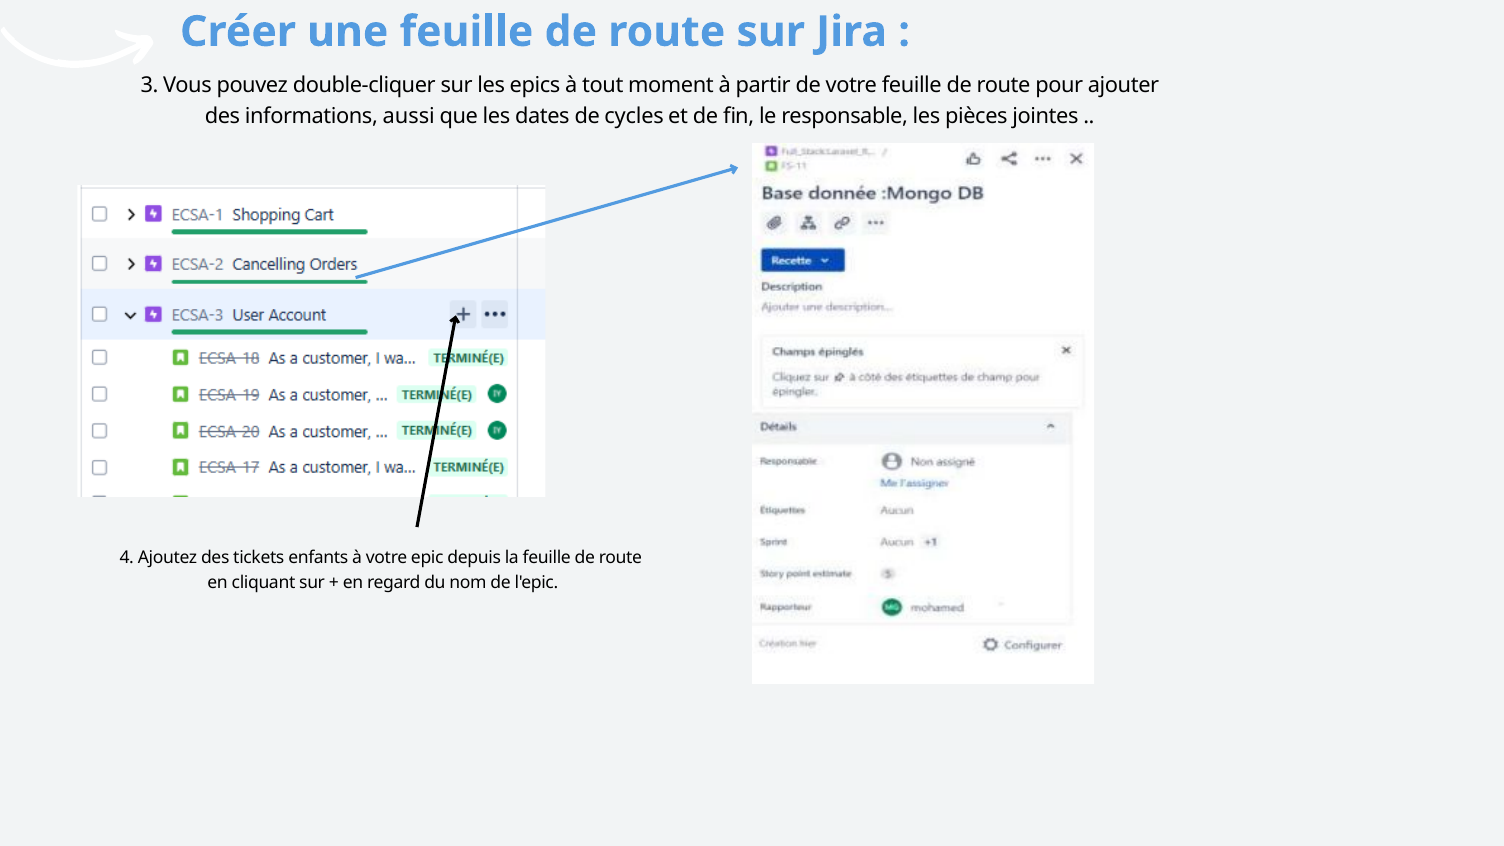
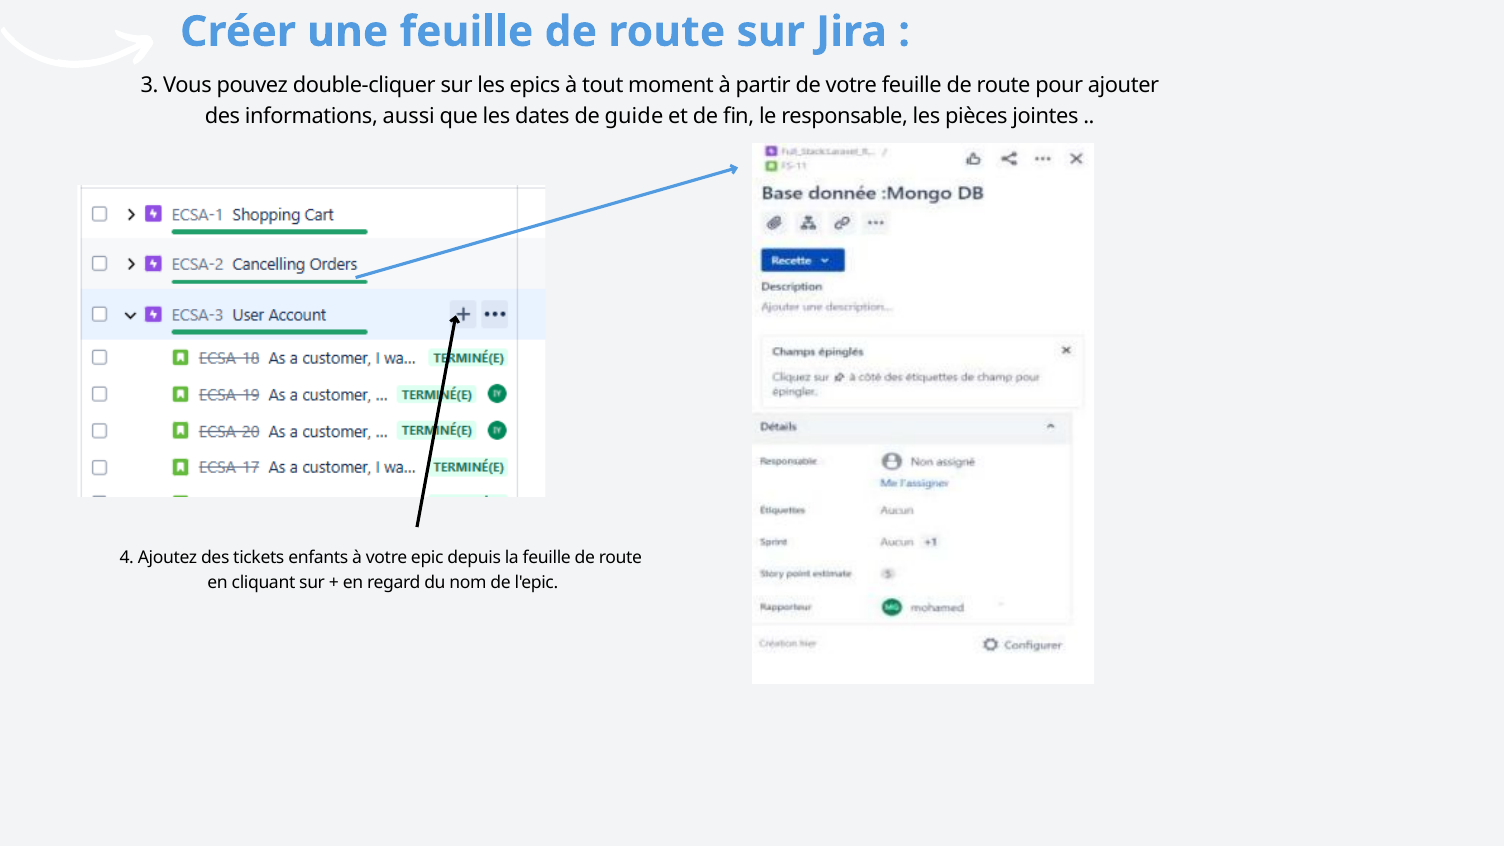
cycles: cycles -> guide (634, 116)
